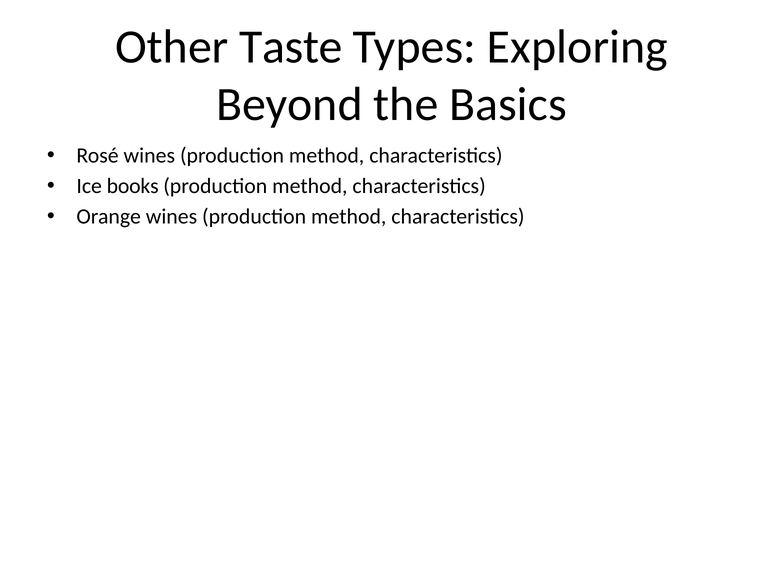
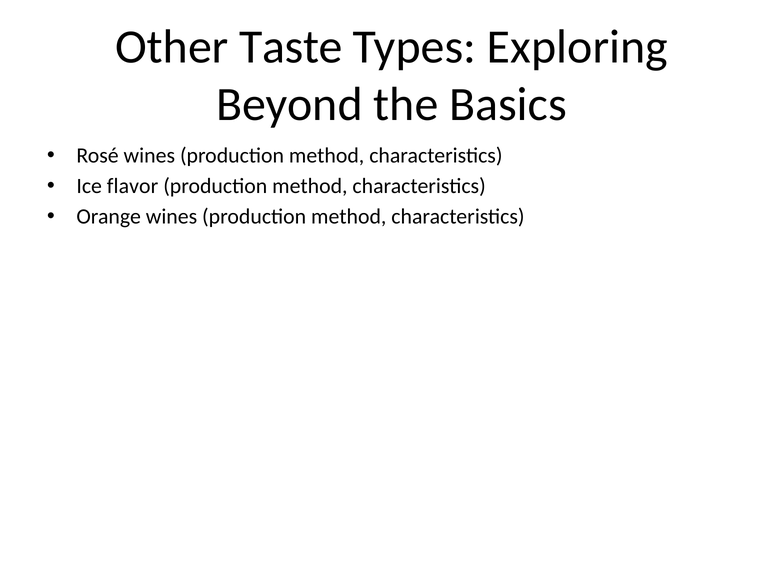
books: books -> flavor (133, 186)
